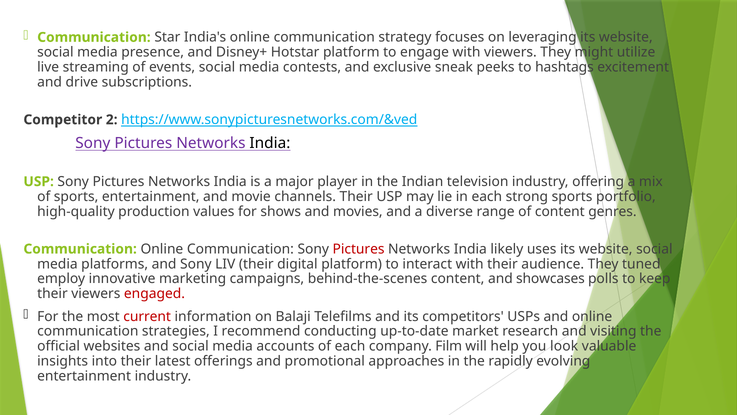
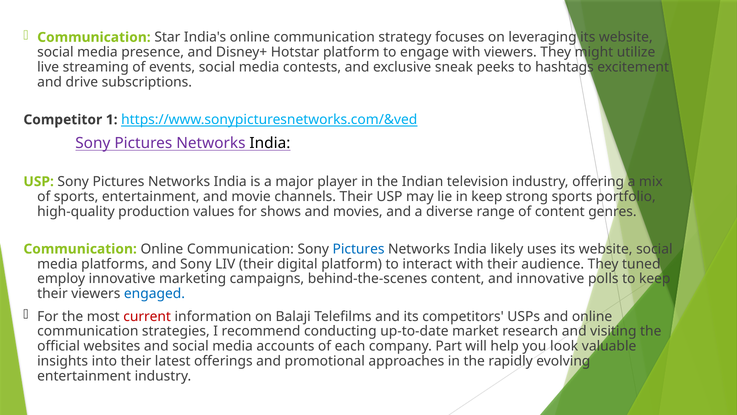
2: 2 -> 1 (112, 120)
in each: each -> keep (487, 196)
Pictures colour: red -> blue (359, 249)
and showcases: showcases -> innovative (550, 279)
engaged colour: red -> blue (154, 294)
Film: Film -> Part (449, 346)
